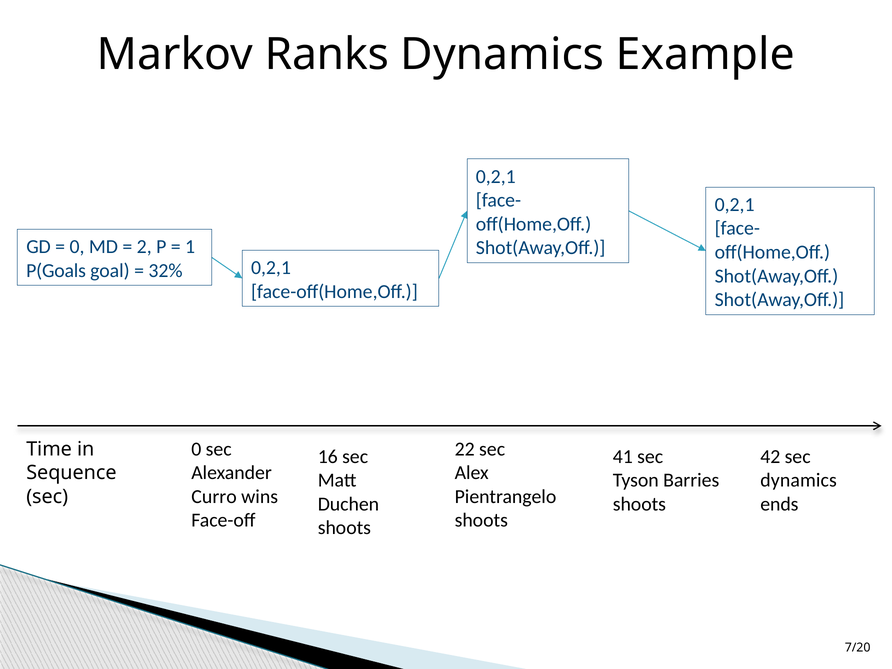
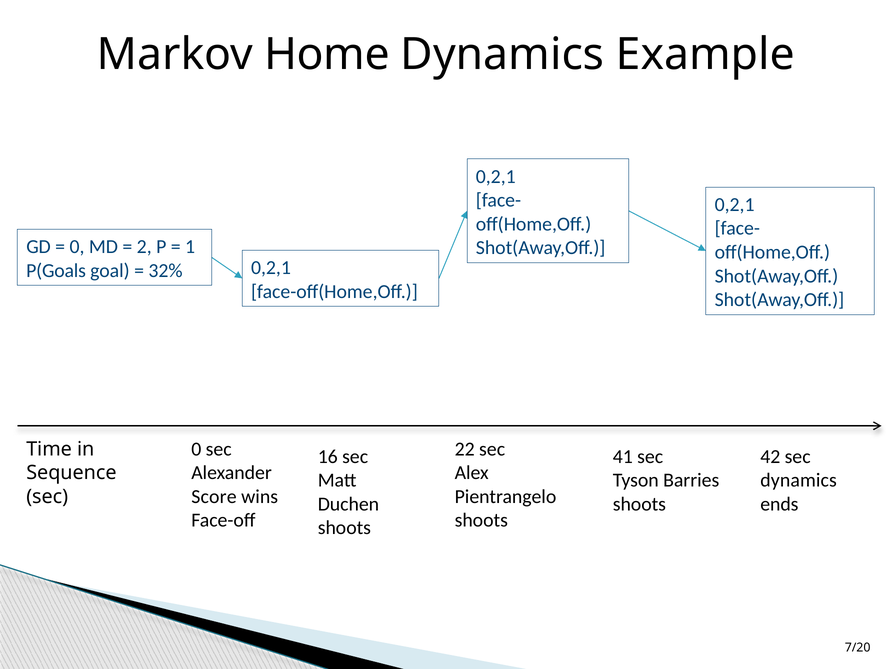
Ranks: Ranks -> Home (327, 55)
Curro: Curro -> Score (214, 497)
